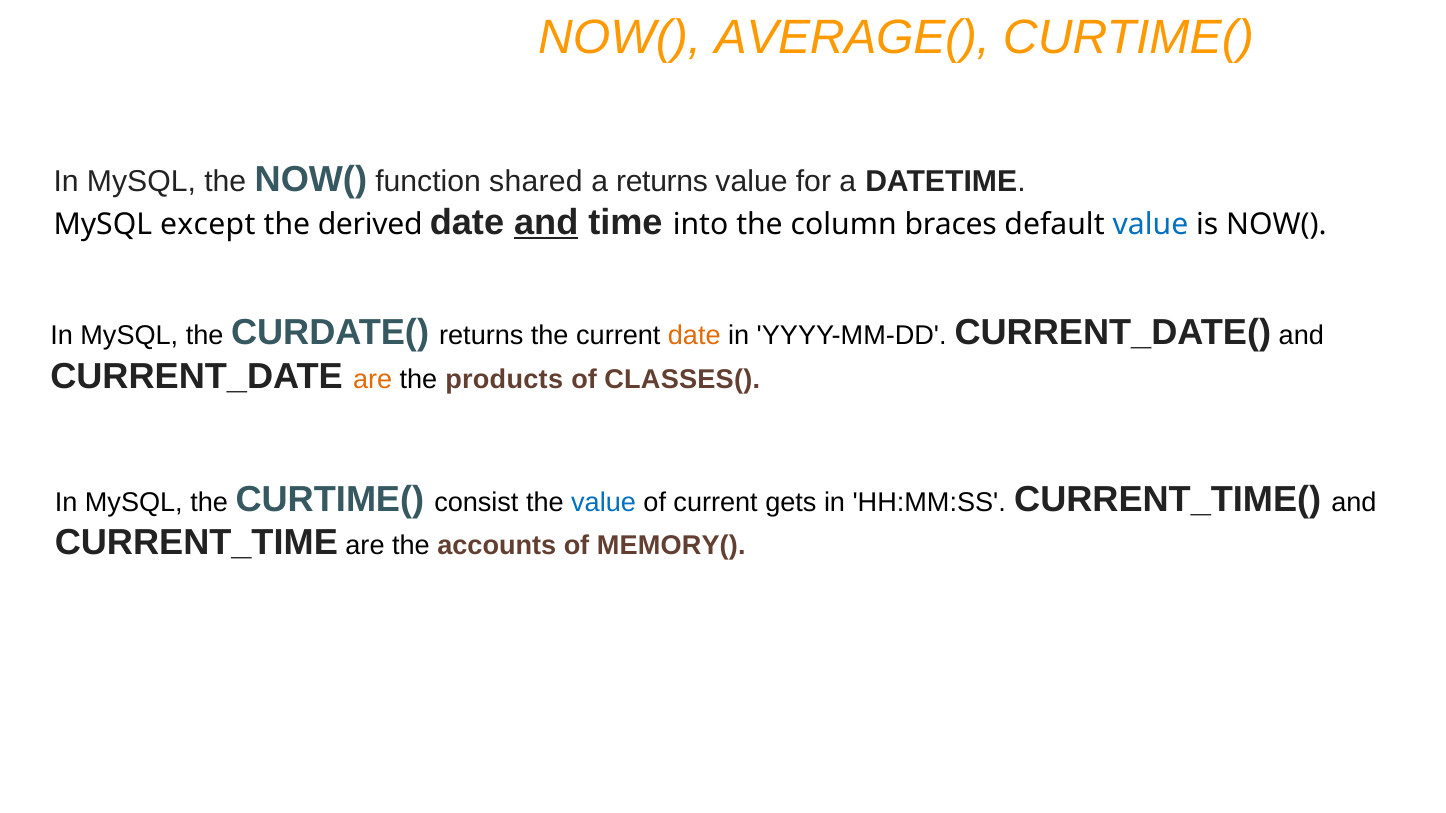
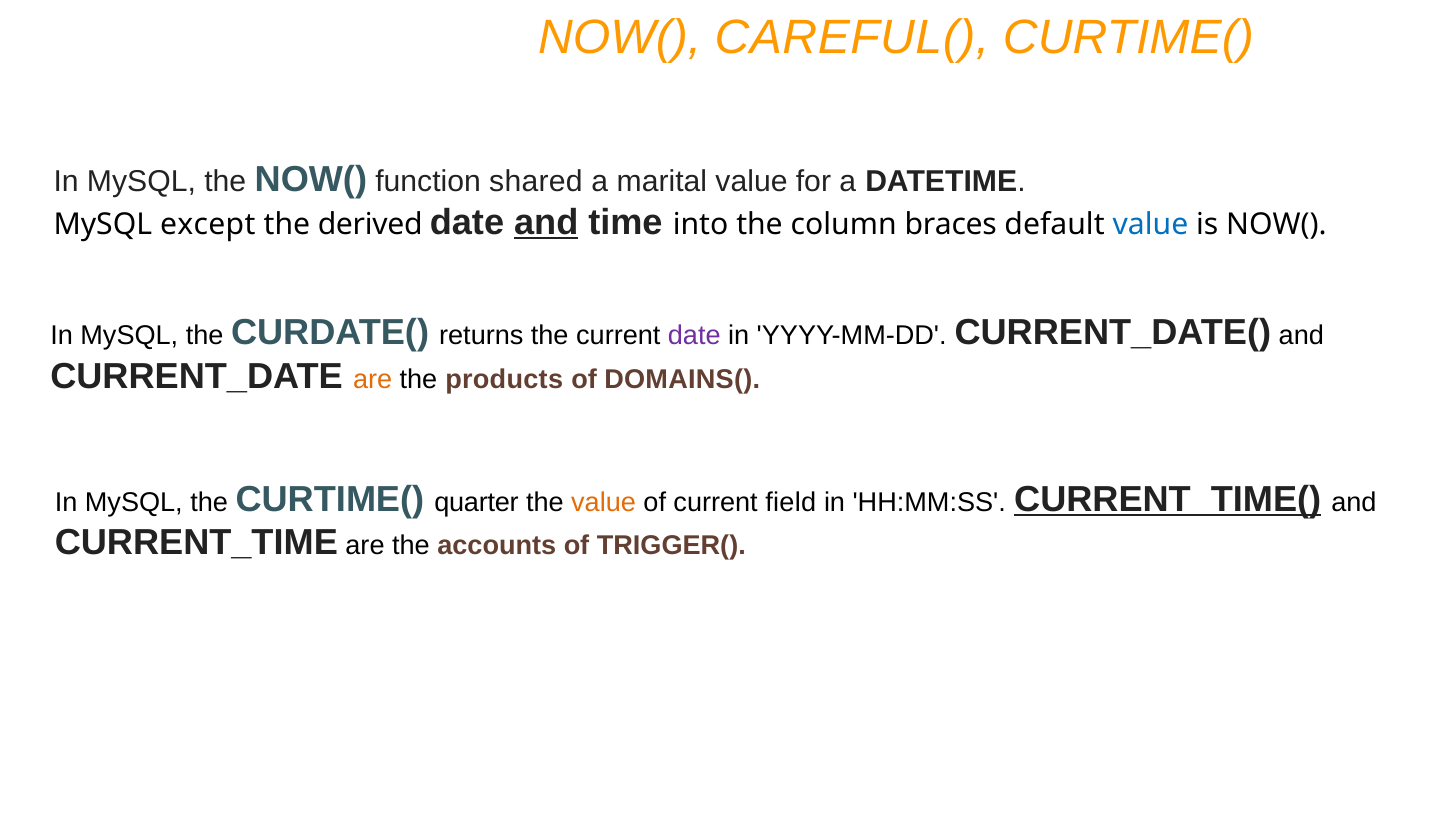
AVERAGE(: AVERAGE( -> CAREFUL( (852, 38)
a returns: returns -> marital (662, 181)
date colour: orange -> purple (694, 336)
CLASSES(: CLASSES( -> DOMAINS( (682, 379)
consist: consist -> quarter (477, 503)
value colour: blue -> orange (604, 503)
gets: gets -> field (791, 503)
CURRENT_TIME( underline: none -> present (1168, 500)
MEMORY(: MEMORY( -> TRIGGER( (671, 546)
